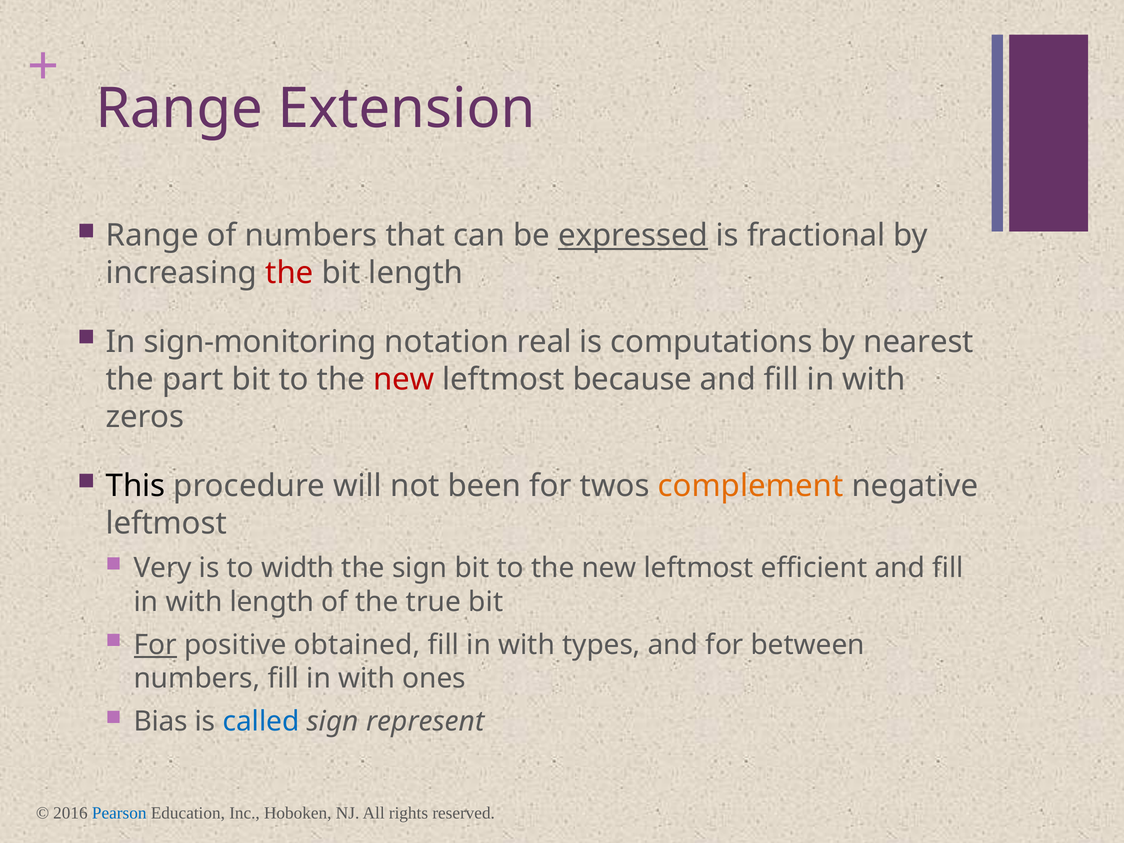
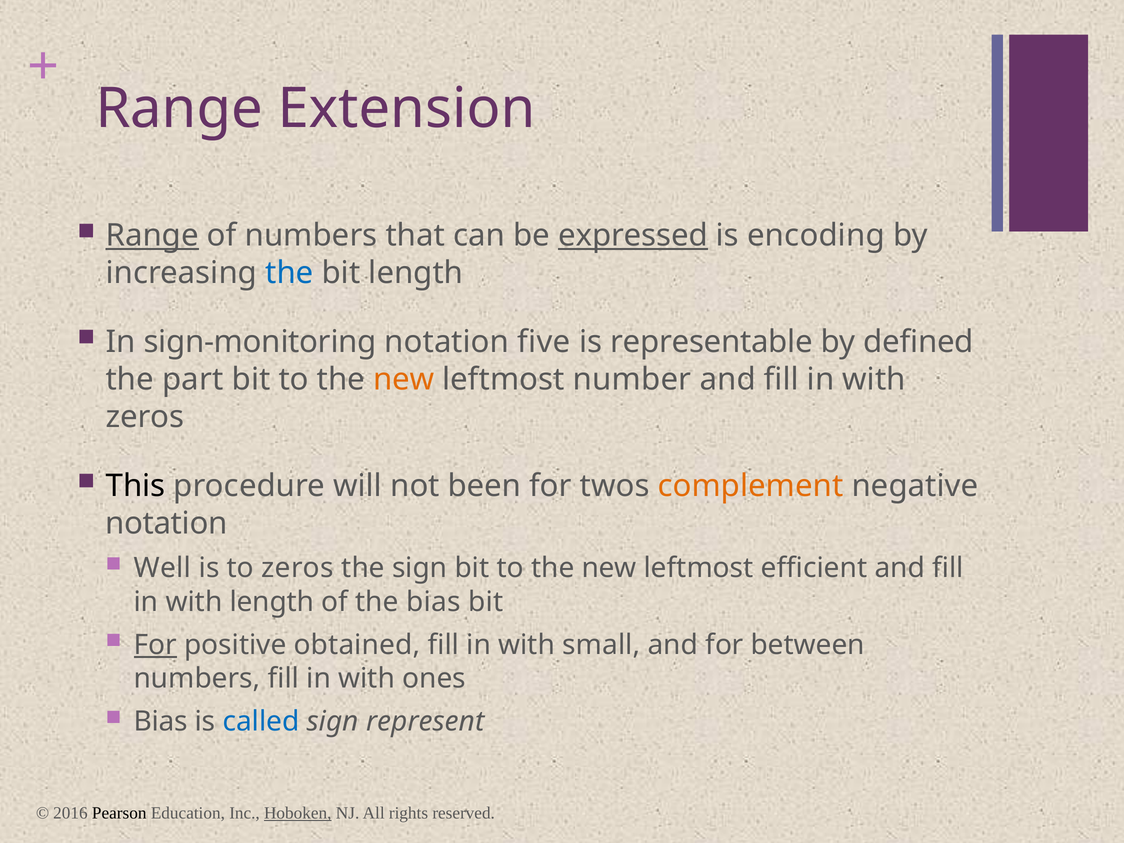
Range underline: none -> present (152, 236)
fractional: fractional -> encoding (816, 236)
the colour: red -> blue (289, 273)
real: real -> five (544, 342)
computations: computations -> representable (712, 342)
nearest: nearest -> defined (919, 342)
new colour: red -> orange (404, 379)
because: because -> number (632, 379)
leftmost: leftmost -> notation (166, 523)
Very: Very -> Well (163, 568)
to width: width -> zeros (298, 568)
the true: true -> bias (433, 602)
types: types -> small (601, 645)
Pearson colour: blue -> black (119, 813)
Hoboken underline: none -> present (298, 813)
